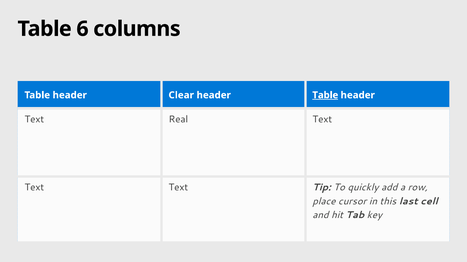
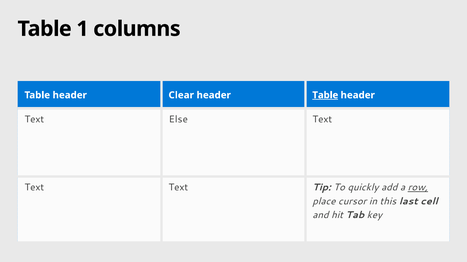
6: 6 -> 1 (83, 29)
Real: Real -> Else (178, 120)
row underline: none -> present (418, 188)
